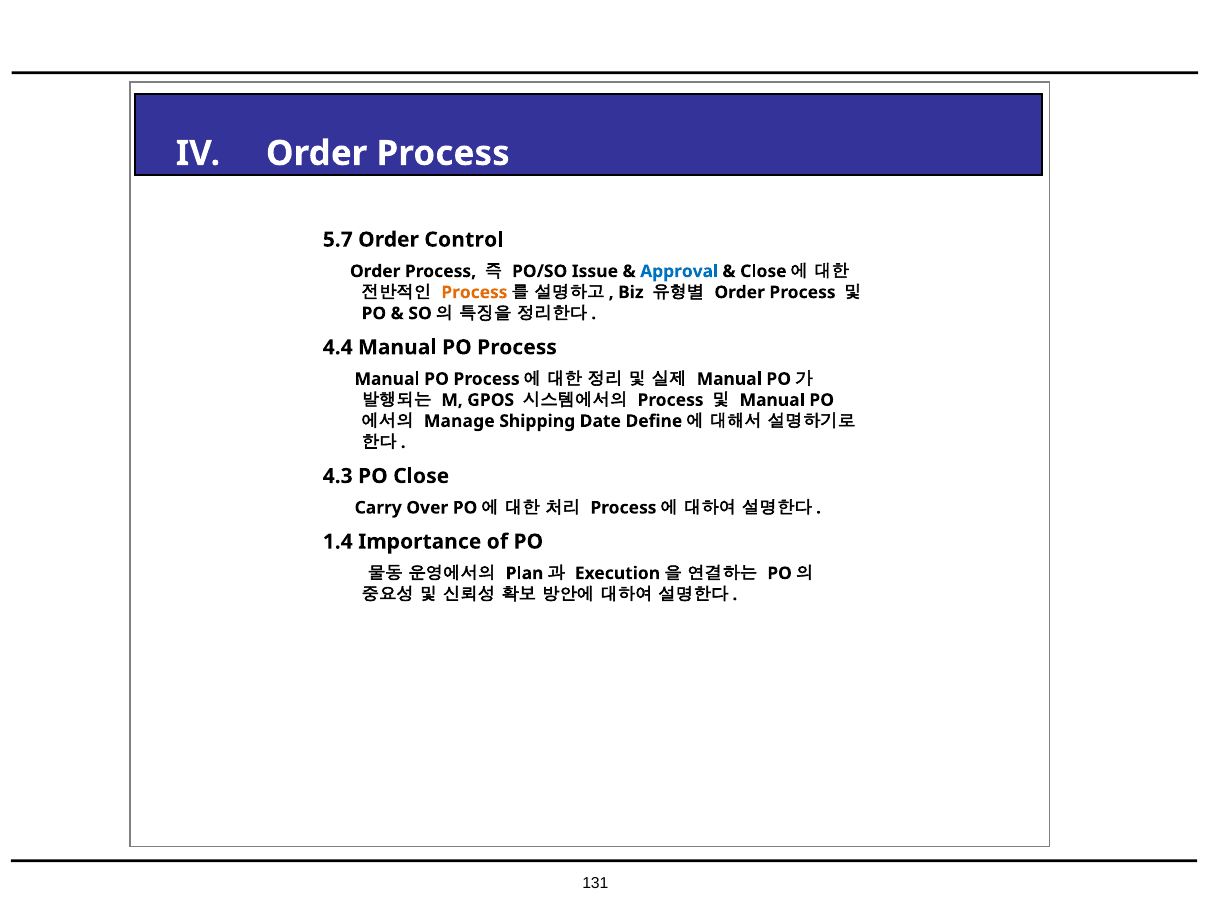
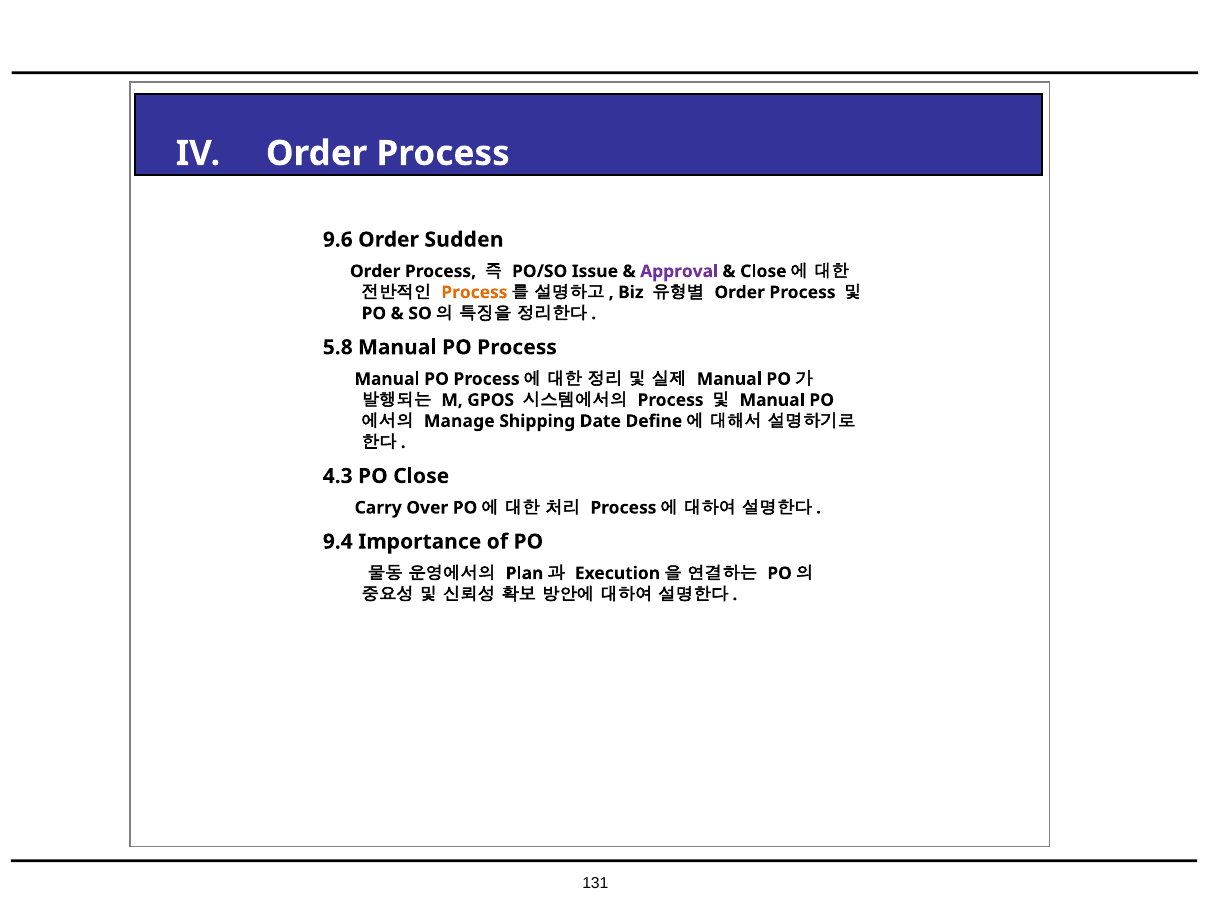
5.7: 5.7 -> 9.6 (338, 240)
Control: Control -> Sudden (464, 240)
Approval colour: blue -> purple (679, 271)
4.4: 4.4 -> 5.8 (338, 347)
1.4: 1.4 -> 9.4 (338, 542)
